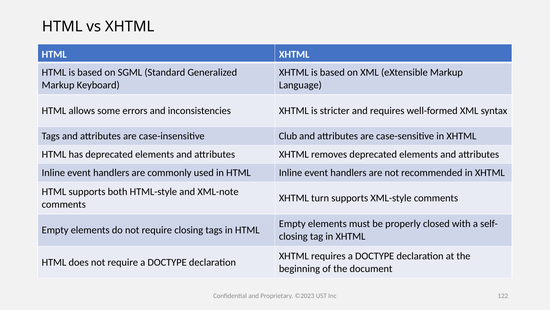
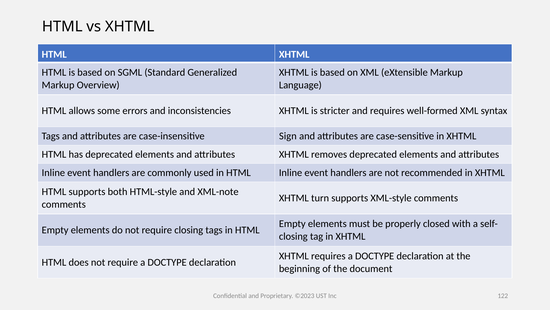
Keyboard: Keyboard -> Overview (98, 85)
Club: Club -> Sign (288, 136)
